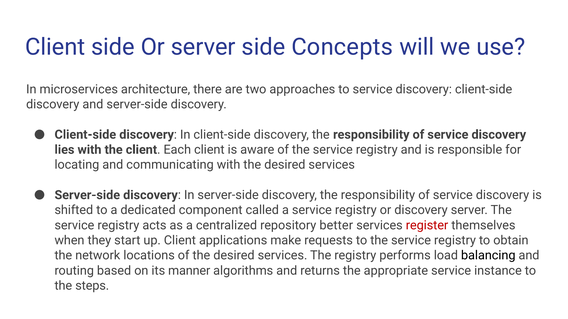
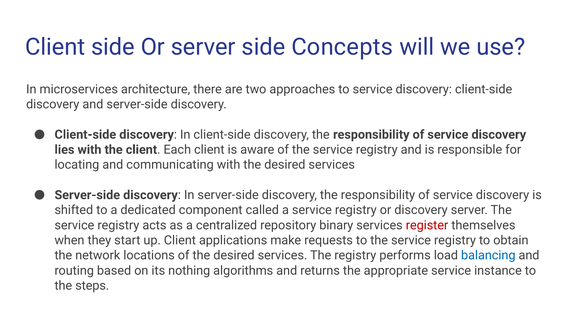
better: better -> binary (336, 226)
balancing colour: black -> blue (488, 256)
manner: manner -> nothing (189, 271)
